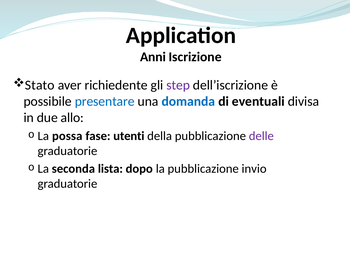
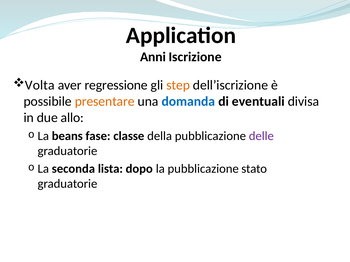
Stato: Stato -> Volta (40, 85)
richiedente: richiedente -> regressione (116, 85)
step colour: purple -> orange (178, 85)
presentare colour: blue -> orange (105, 102)
possa: possa -> beans (67, 136)
utenti: utenti -> classe (129, 136)
invio: invio -> stato (254, 169)
